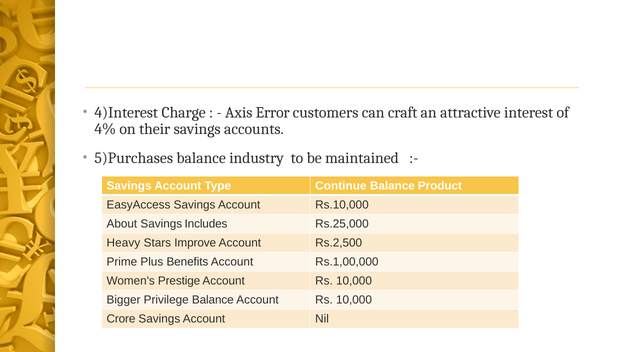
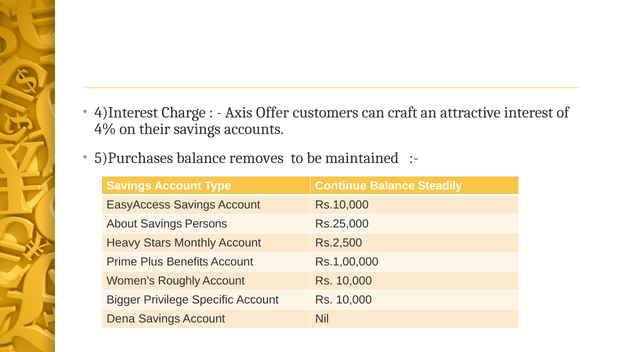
Error: Error -> Offer (273, 112)
industry: industry -> removes (257, 158)
Product: Product -> Steadily (440, 186)
Includes: Includes -> Persons (206, 224)
Improve: Improve -> Monthly (195, 243)
Prestige: Prestige -> Roughly (179, 281)
Privilege Balance: Balance -> Specific (213, 300)
Crore: Crore -> Dena (121, 319)
